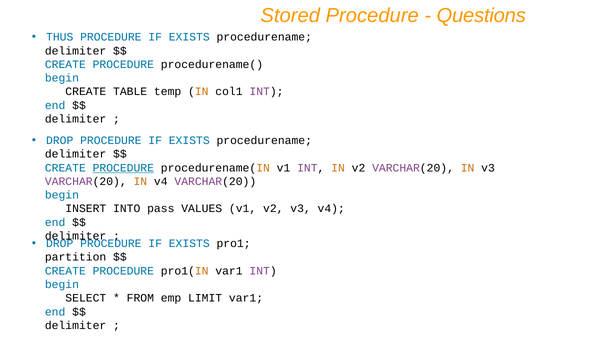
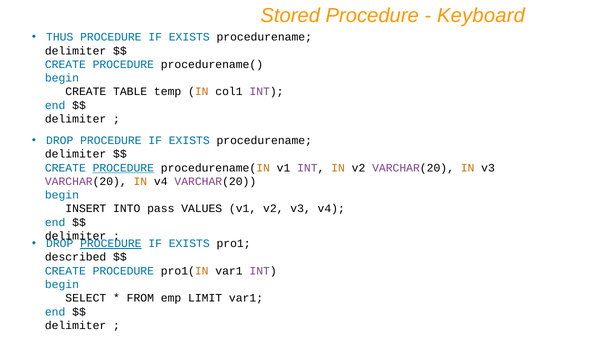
Questions: Questions -> Keyboard (481, 16)
PROCEDURE underline: none -> present (111, 243)
partition: partition -> described (76, 257)
